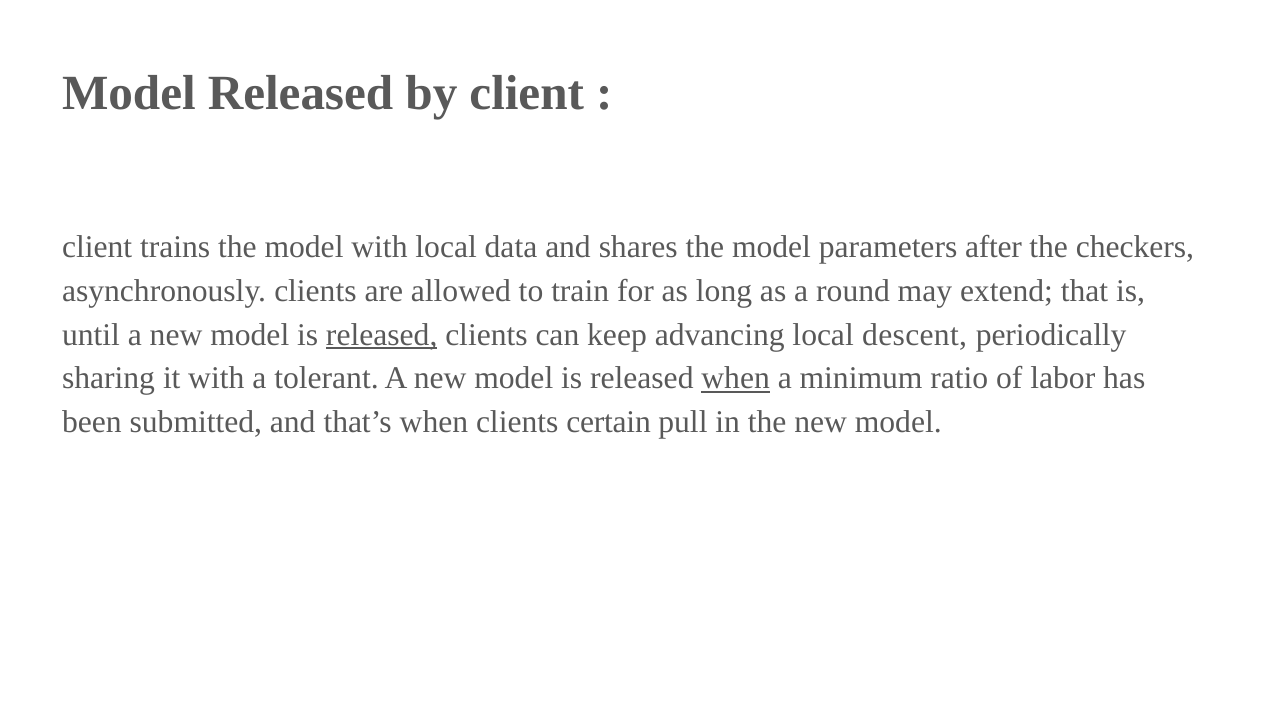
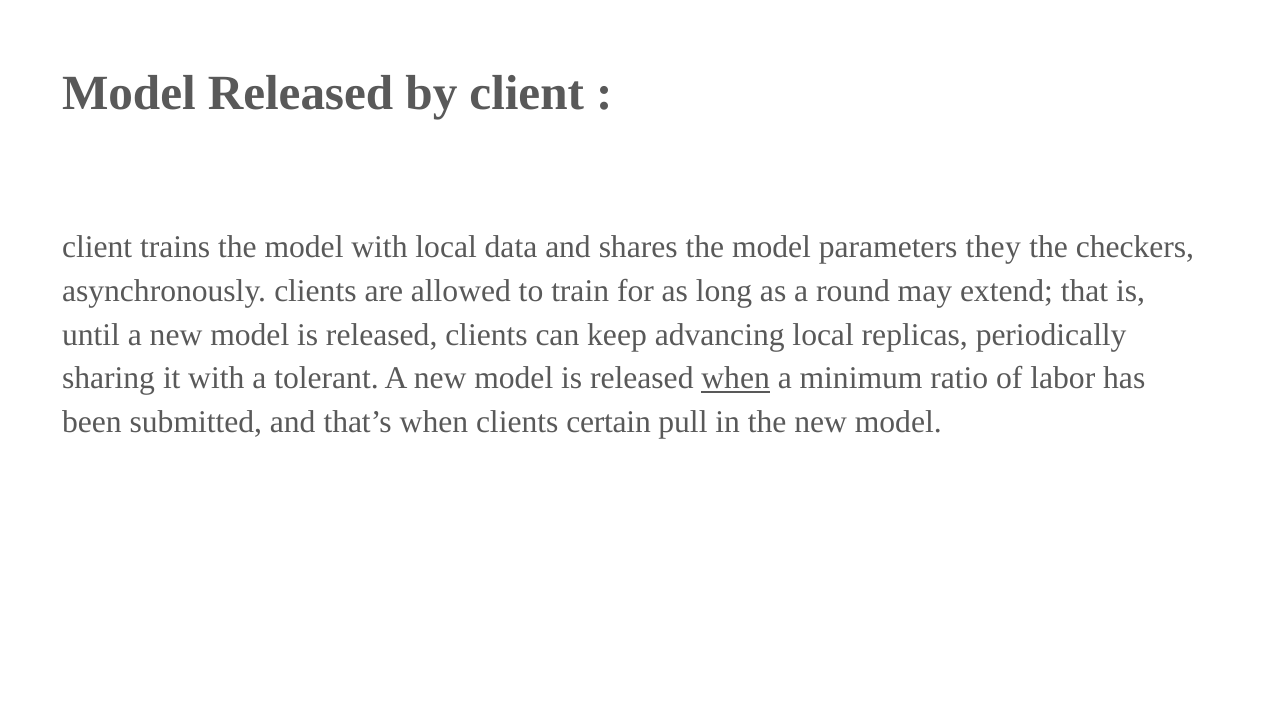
after: after -> they (993, 248)
released underline: present -> none (382, 335)
descent: descent -> replicas (915, 335)
